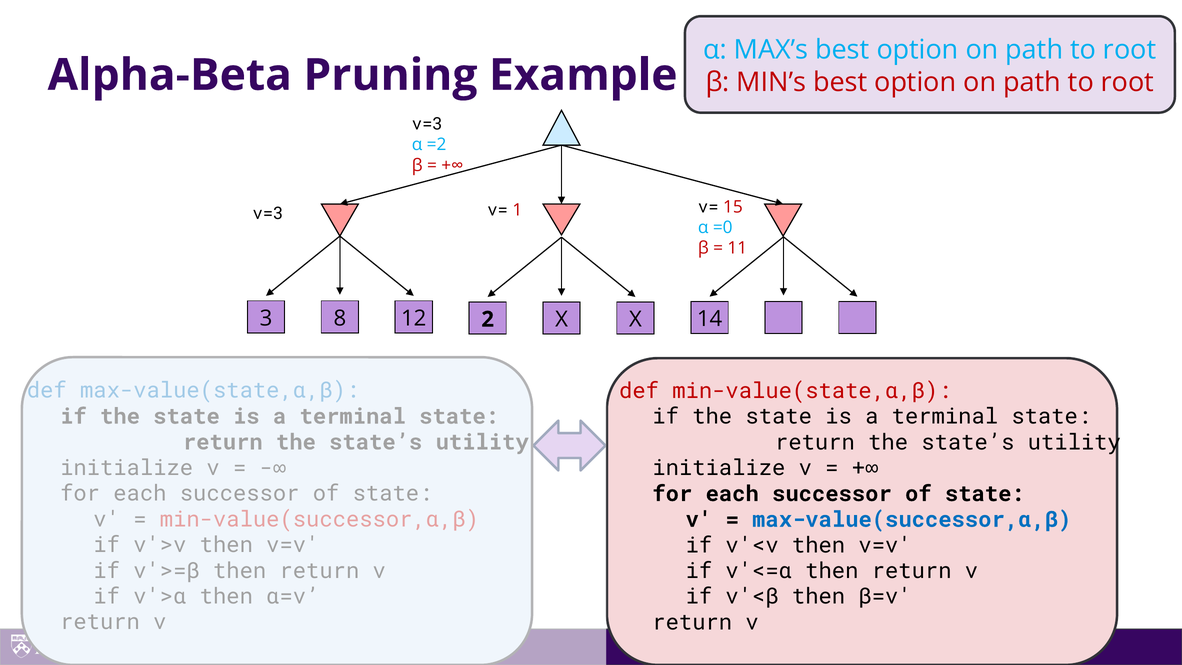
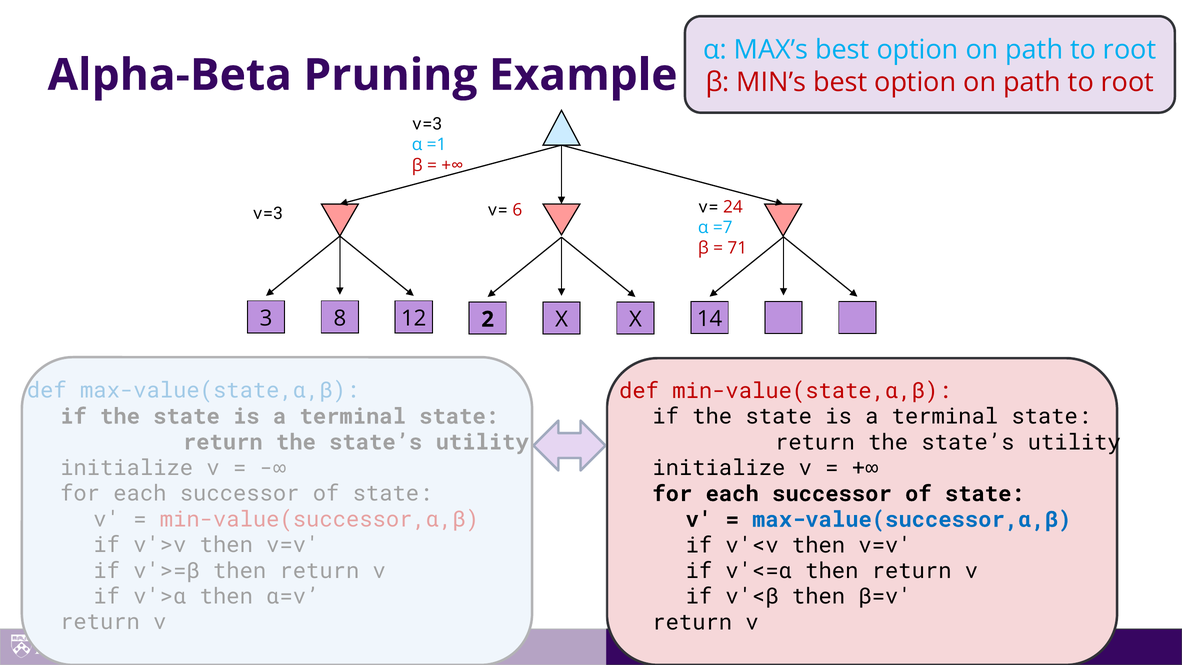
=2: =2 -> =1 (437, 145)
15: 15 -> 24 (733, 207)
1: 1 -> 6 (517, 210)
=0: =0 -> =7 (723, 228)
11: 11 -> 71 (737, 248)
